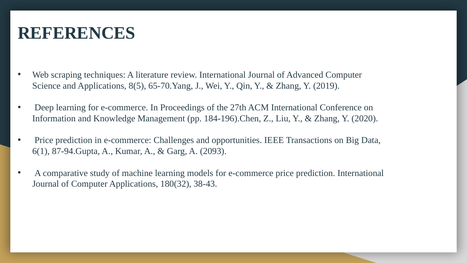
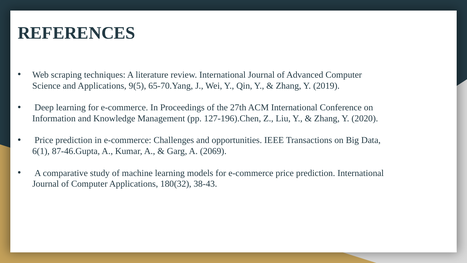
8(5: 8(5 -> 9(5 (137, 86)
184-196).Chen: 184-196).Chen -> 127-196).Chen (233, 118)
87-94.Gupta: 87-94.Gupta -> 87-46.Gupta (76, 151)
2093: 2093 -> 2069 (213, 151)
